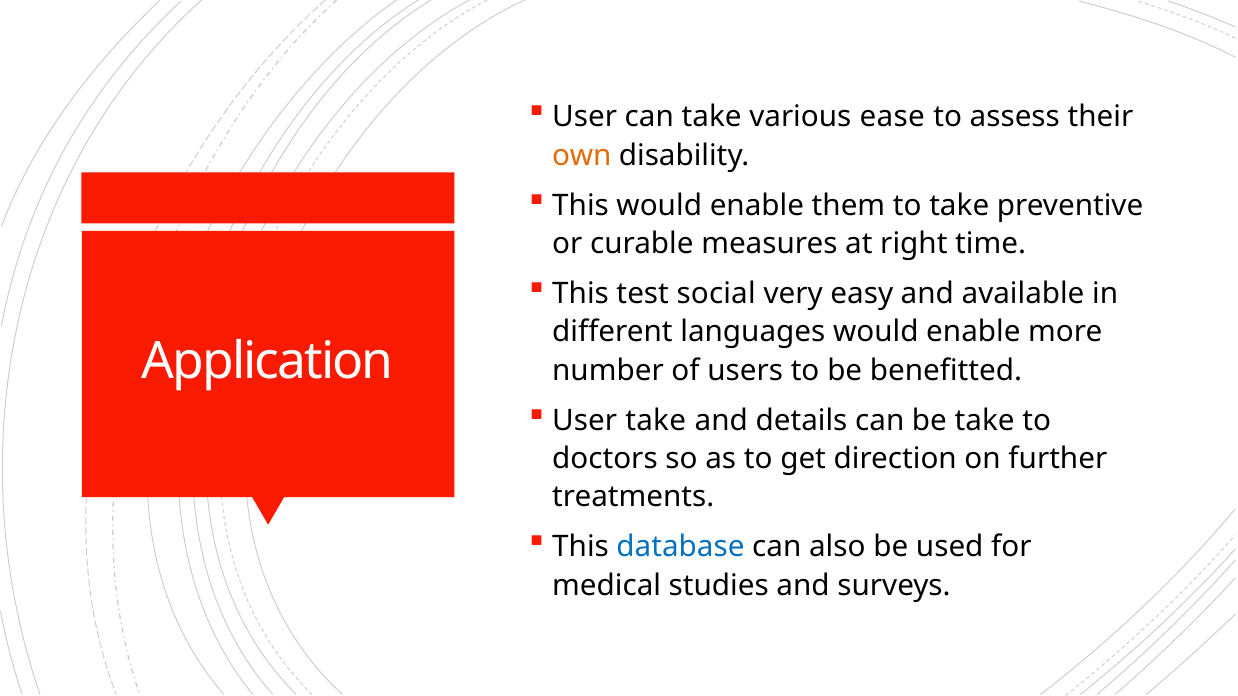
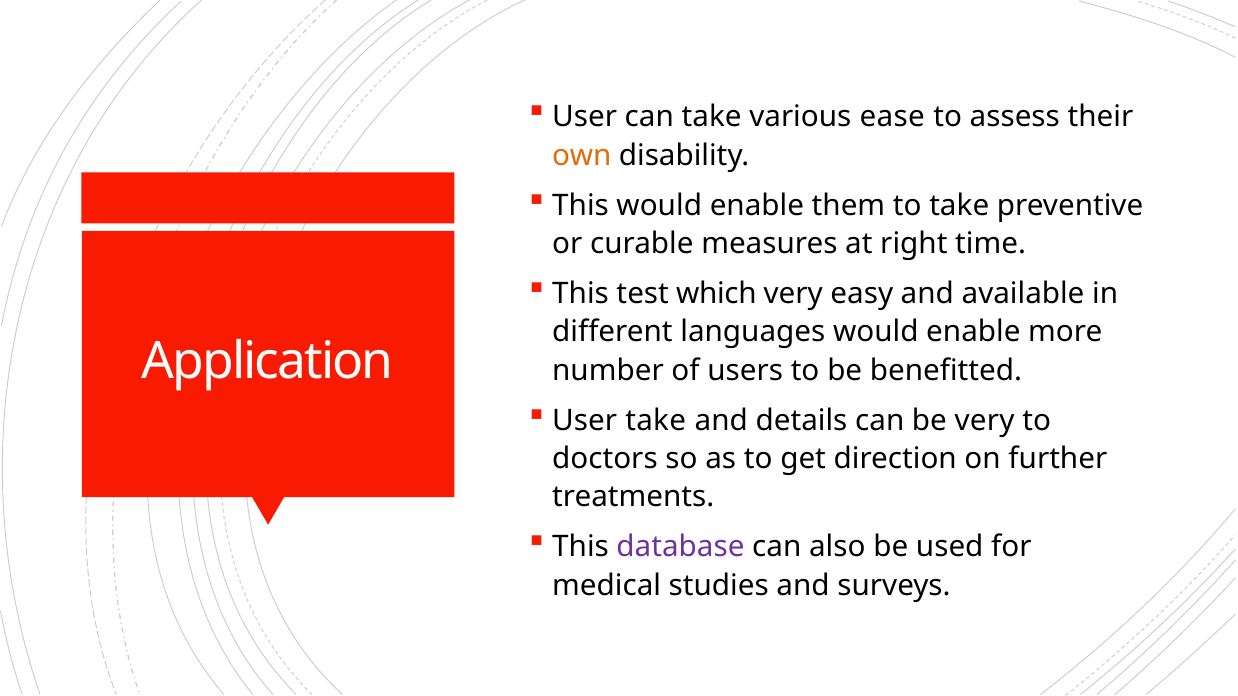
social: social -> which (716, 294)
be take: take -> very (985, 421)
database colour: blue -> purple (680, 547)
